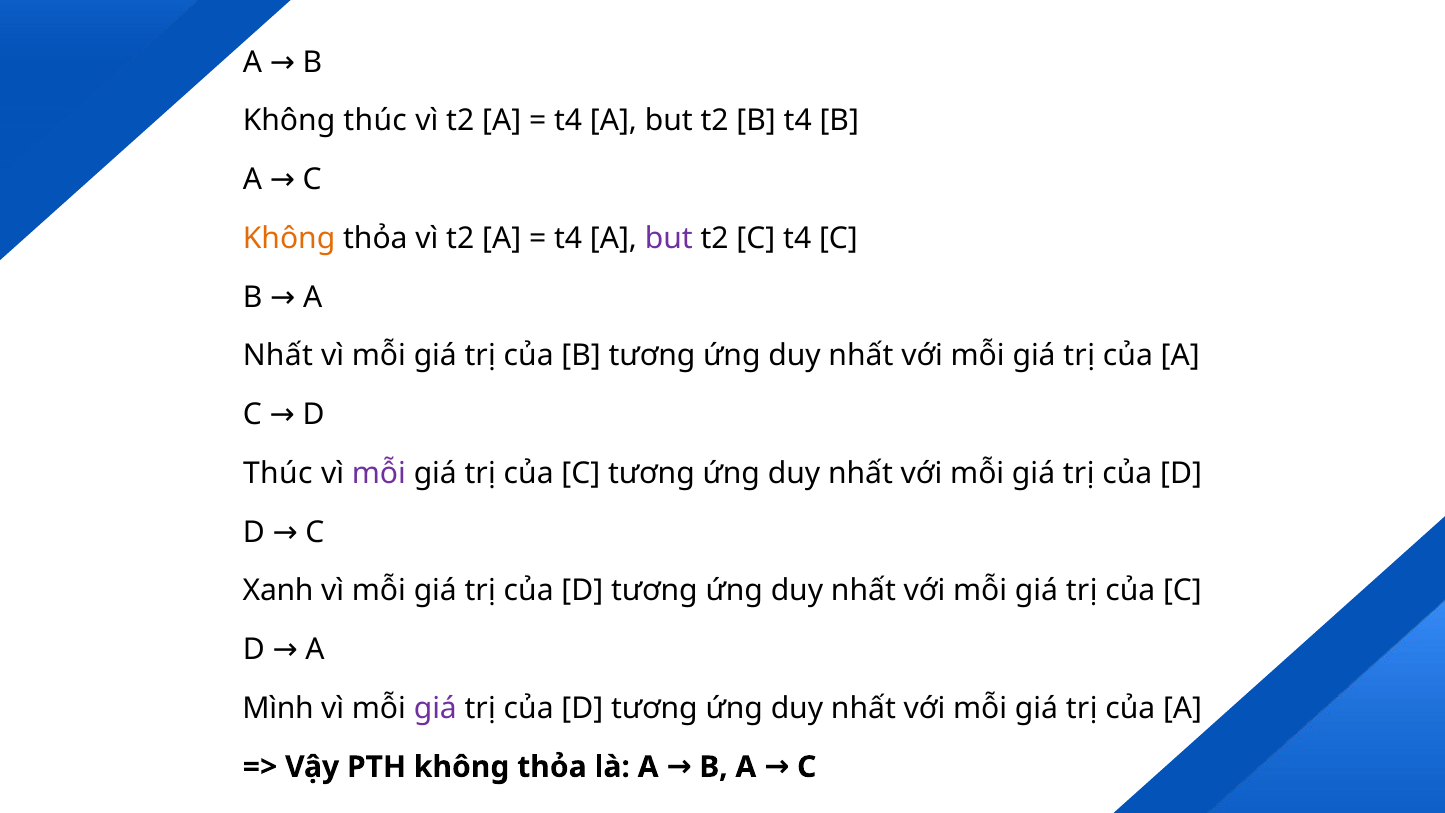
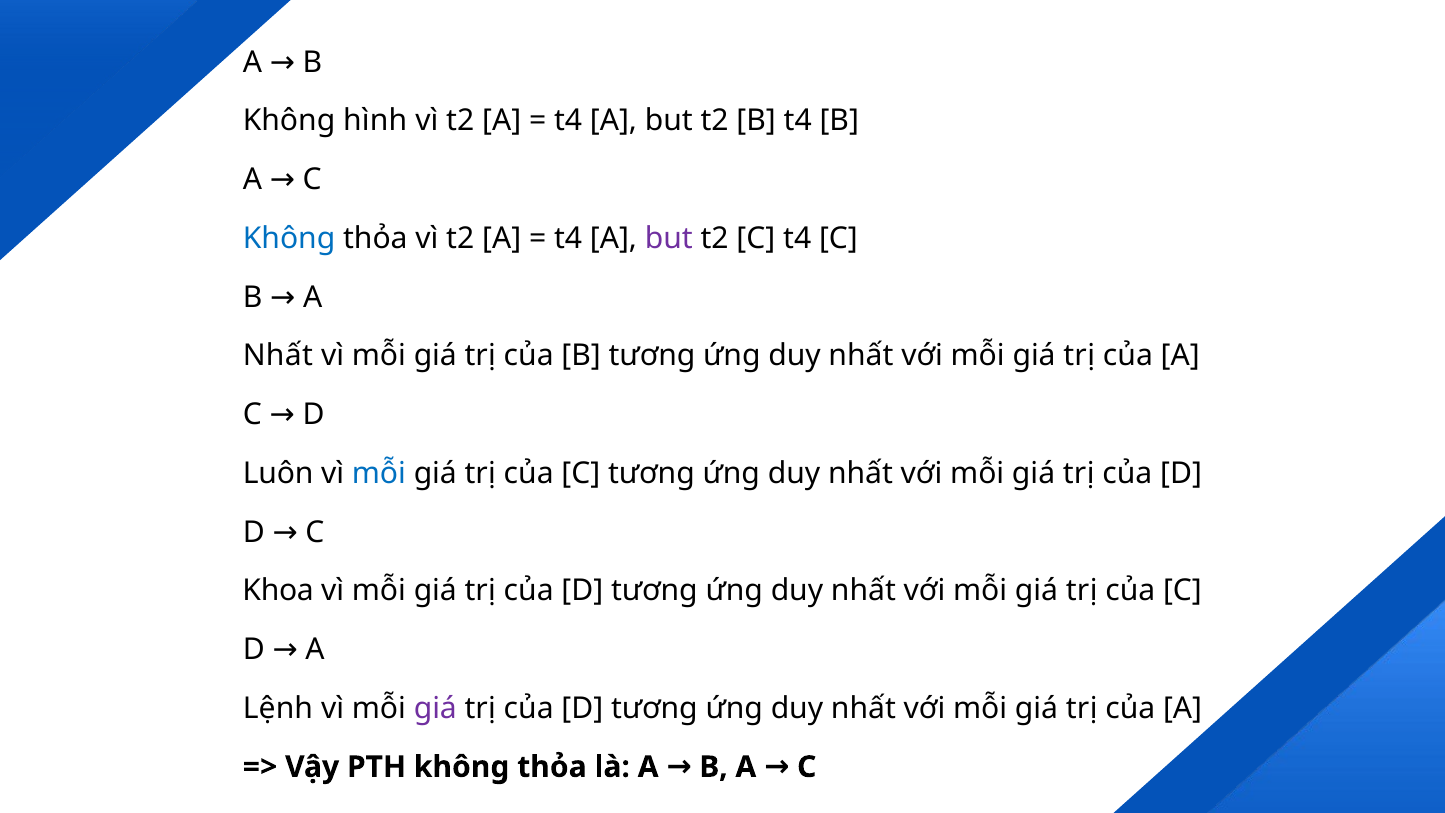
Không thúc: thúc -> hình (375, 121)
Không colour: orange -> blue (289, 238)
Thúc: Thúc -> Luôn (278, 473)
mỗi colour: purple -> blue (379, 473)
Xanh: Xanh -> Khoa (278, 591)
Mình: Mình -> Lệnh (278, 708)
